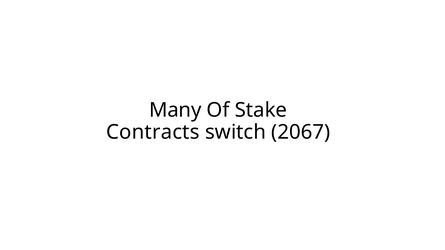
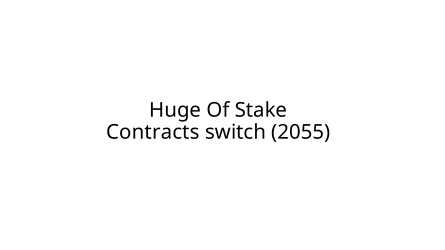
Many: Many -> Huge (175, 110)
2067: 2067 -> 2055 (301, 132)
